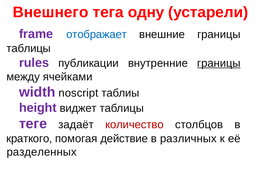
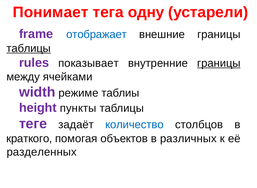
Внешнего: Внешнего -> Понимает (51, 12)
таблицы underline: none -> present (29, 48)
публикации: публикации -> показывает (88, 63)
noscript: noscript -> режиме (78, 93)
виджет: виджет -> пункты (78, 108)
количество colour: red -> blue (134, 125)
действие: действие -> объектов (124, 139)
